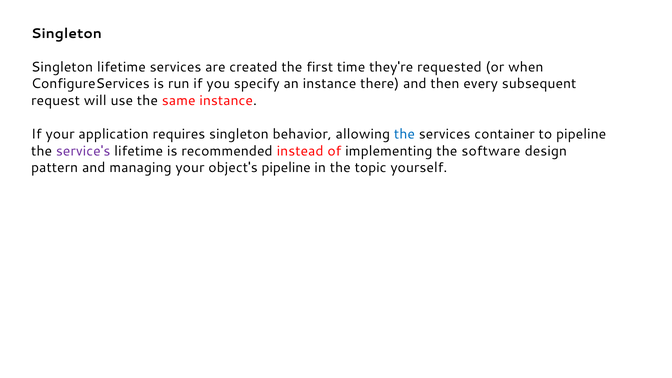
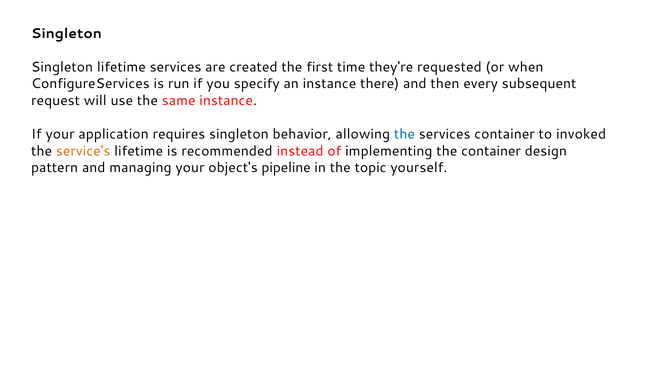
to pipeline: pipeline -> invoked (581, 134)
service's colour: purple -> orange (83, 151)
the software: software -> container (491, 151)
